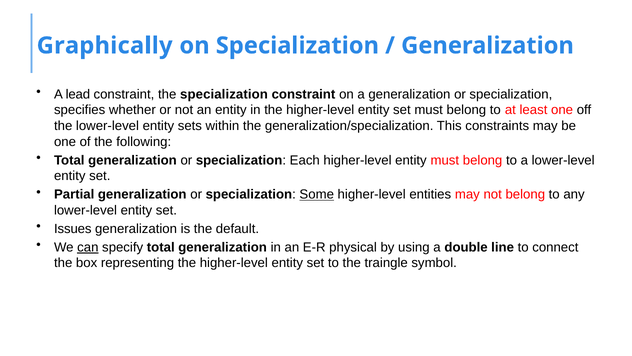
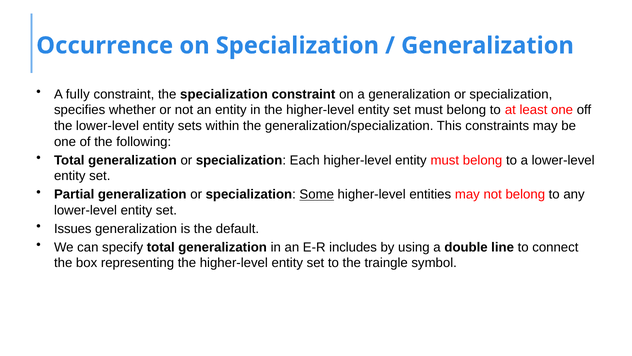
Graphically: Graphically -> Occurrence (105, 46)
lead: lead -> fully (78, 94)
can underline: present -> none (88, 247)
physical: physical -> includes (353, 247)
